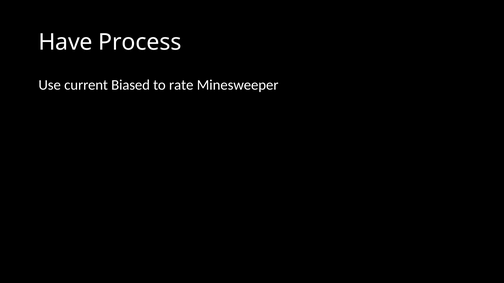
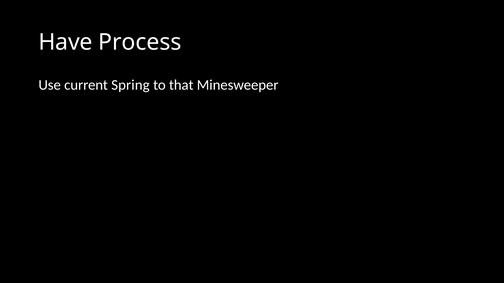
Biased: Biased -> Spring (130, 85)
rate: rate -> that (181, 85)
